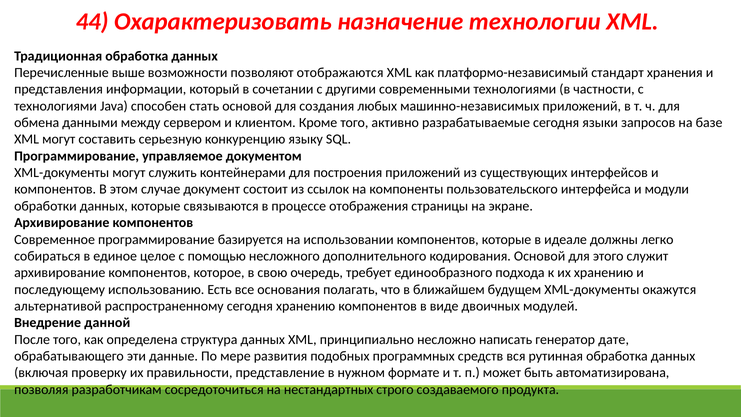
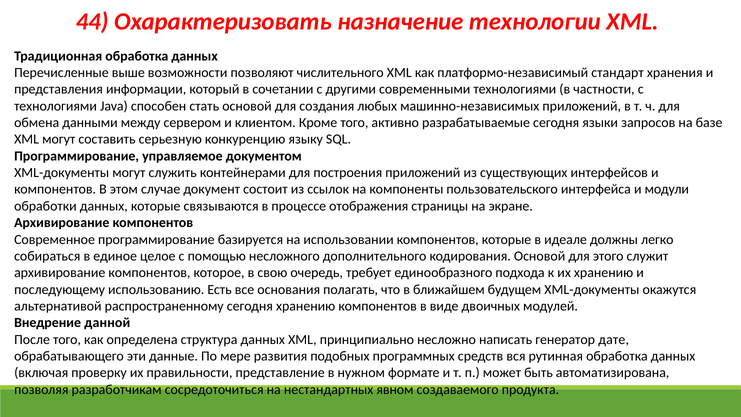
отображаются: отображаются -> числительного (340, 73)
строго: строго -> явном (395, 389)
